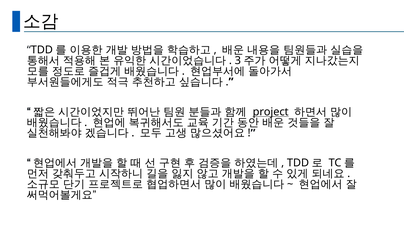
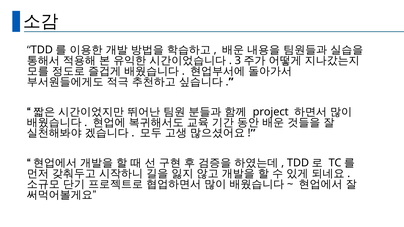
project underline: present -> none (271, 112)
